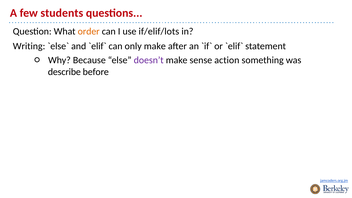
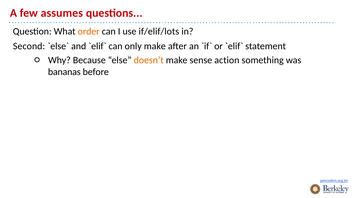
students: students -> assumes (62, 13)
Writing: Writing -> Second (29, 46)
doesn’t colour: purple -> orange (149, 60)
describe: describe -> bananas (64, 72)
